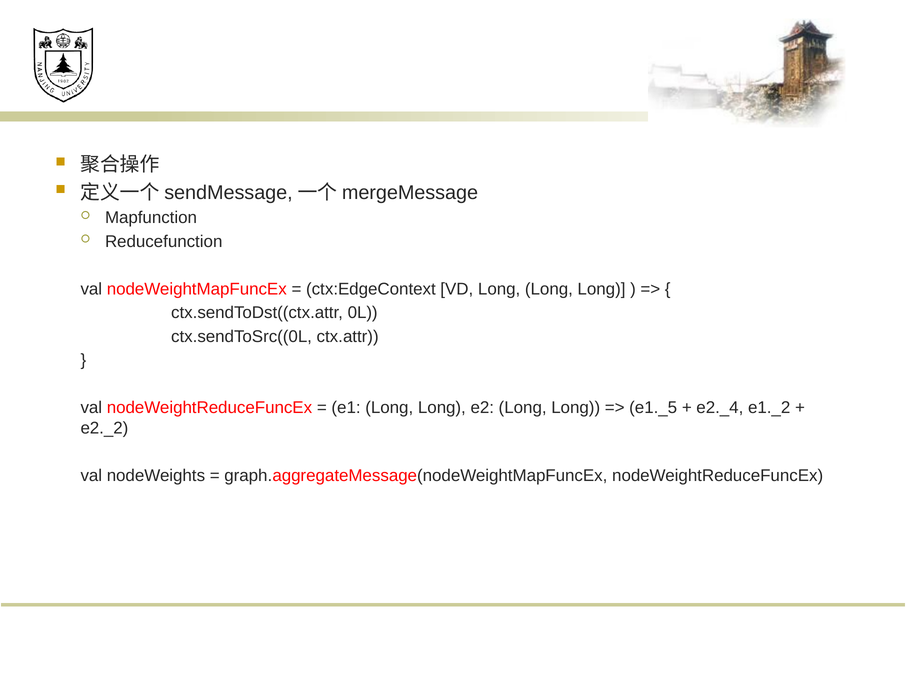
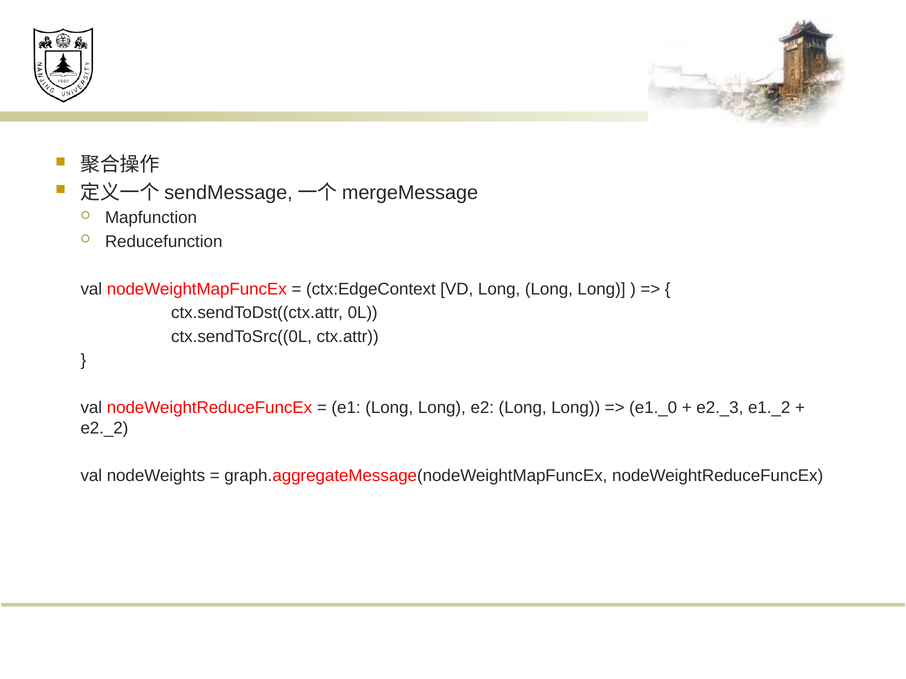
e1._5: e1._5 -> e1._0 (653, 408)
e2._4: e2._4 -> e2._3 (720, 408)
